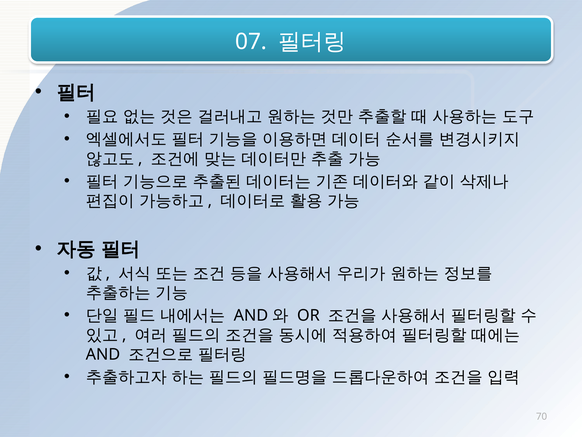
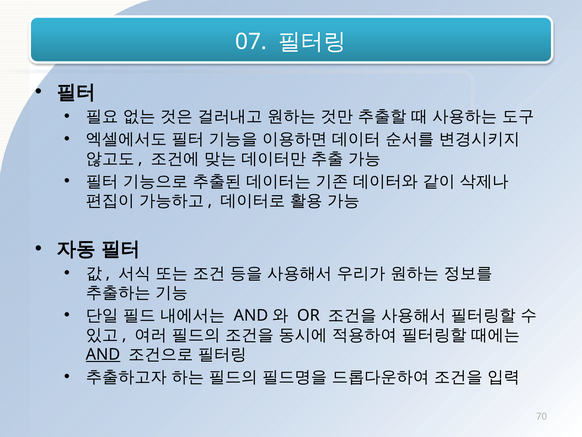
AND underline: none -> present (103, 354)
